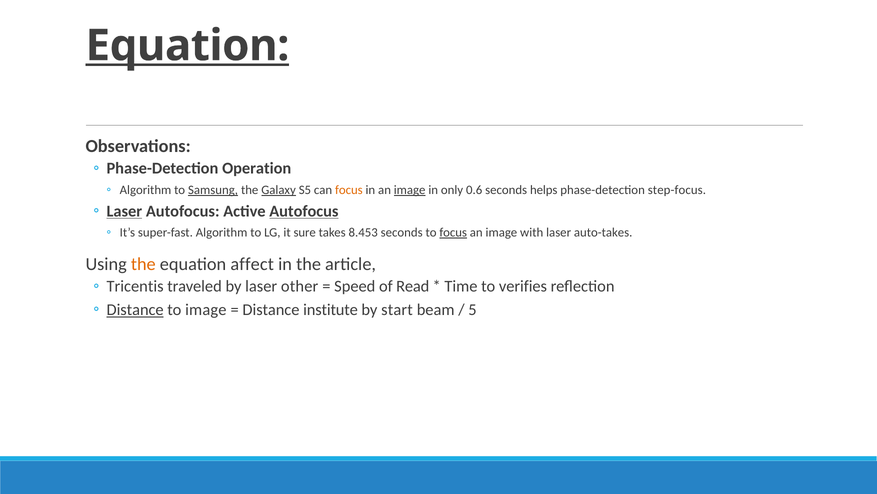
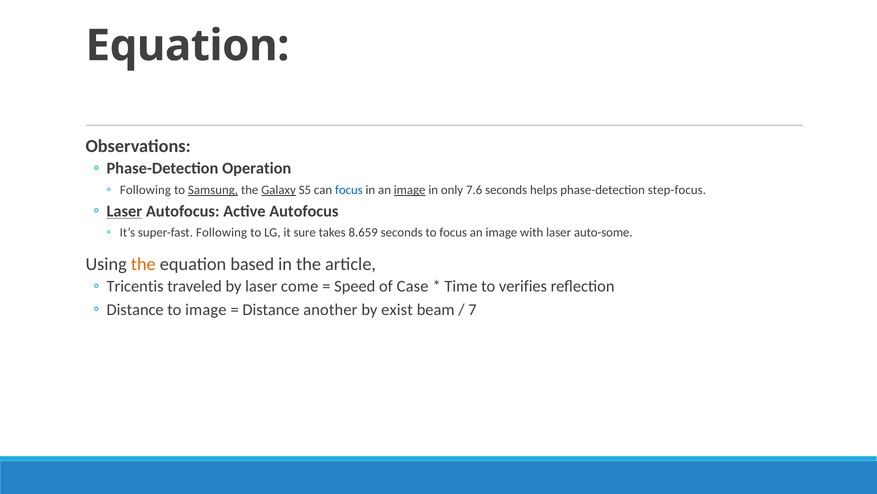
Equation underline: present -> none (187, 46)
Algorithm: Algorithm -> Following (145, 190)
focus colour: orange -> blue (349, 190)
0.6: 0.6 -> 7.6 (474, 190)
Autofocus underline: present -> none (304, 211)
super-fast Algorithm: Algorithm -> Following (222, 232)
8.453: 8.453 -> 8.659 (363, 232)
focus underline: present -> none (453, 232)
auto-takes: auto-takes -> auto-some (603, 232)
affect: affect -> based (252, 264)
other: other -> come (300, 286)
Read: Read -> Case (413, 286)
Distance underline: present -> none (135, 309)
institute: institute -> another (330, 309)
start: start -> exist (397, 309)
5: 5 -> 7 (472, 309)
